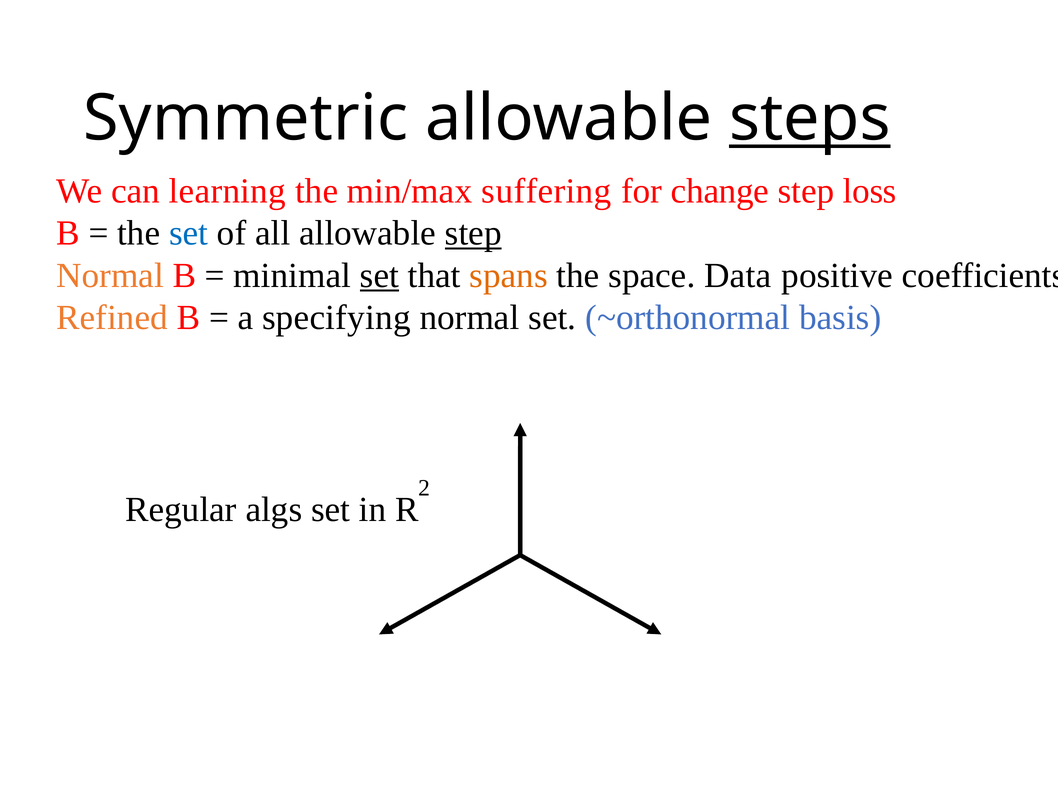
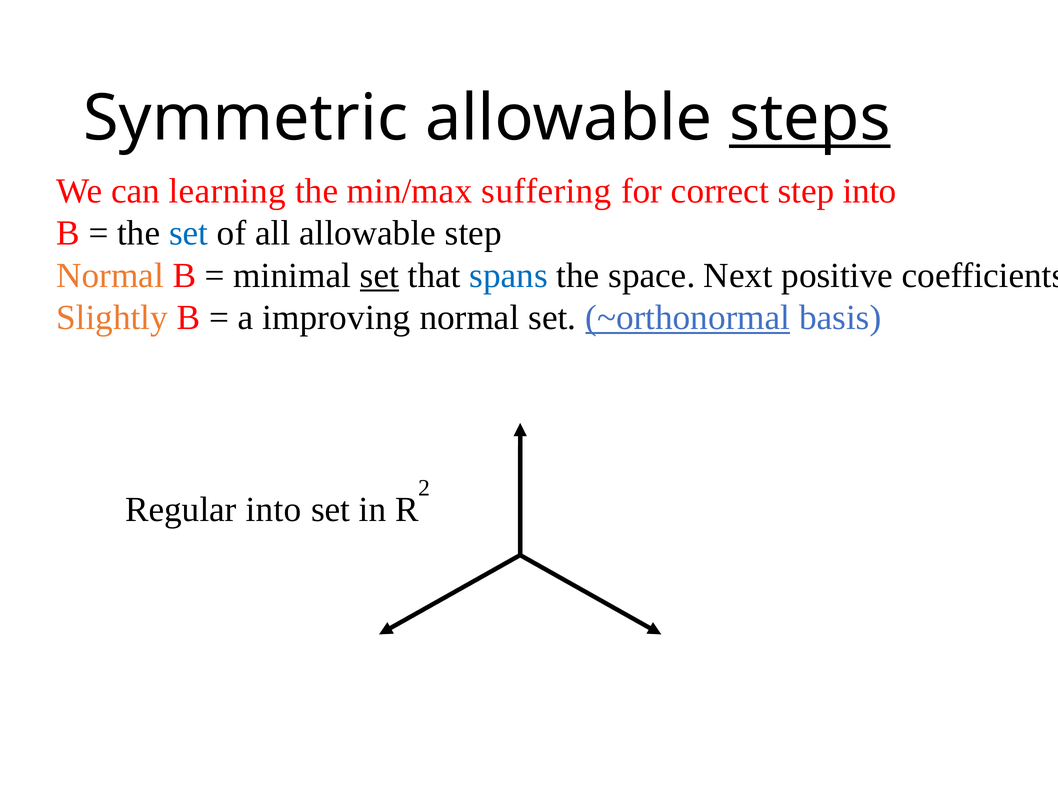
change: change -> correct (720, 191)
step loss: loss -> into (870, 191)
step underline: present -> none (473, 233)
spans colour: orange -> blue (509, 276)
Data: Data -> Next (738, 276)
Refined: Refined -> Slightly (112, 318)
specifying: specifying -> improving (336, 318)
~orthonormal underline: none -> present (688, 318)
Regular algs: algs -> into (274, 510)
